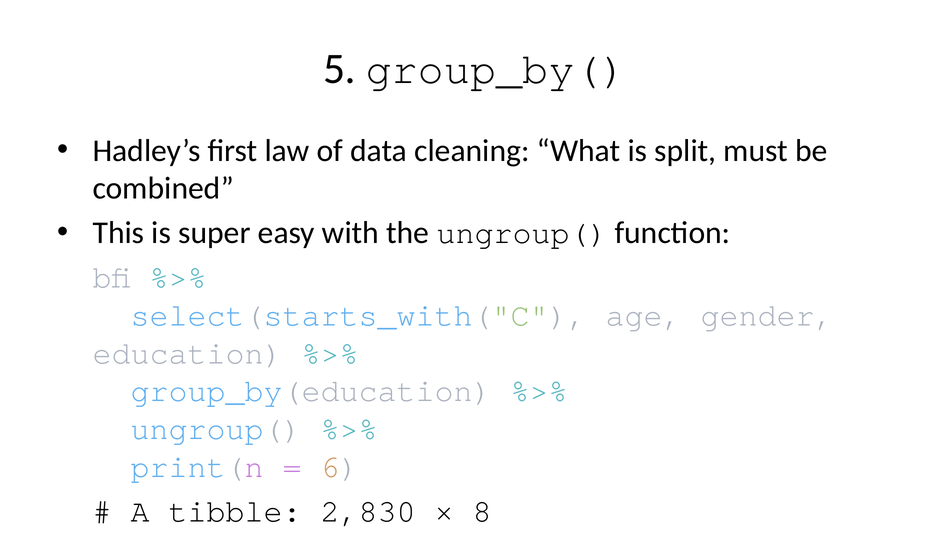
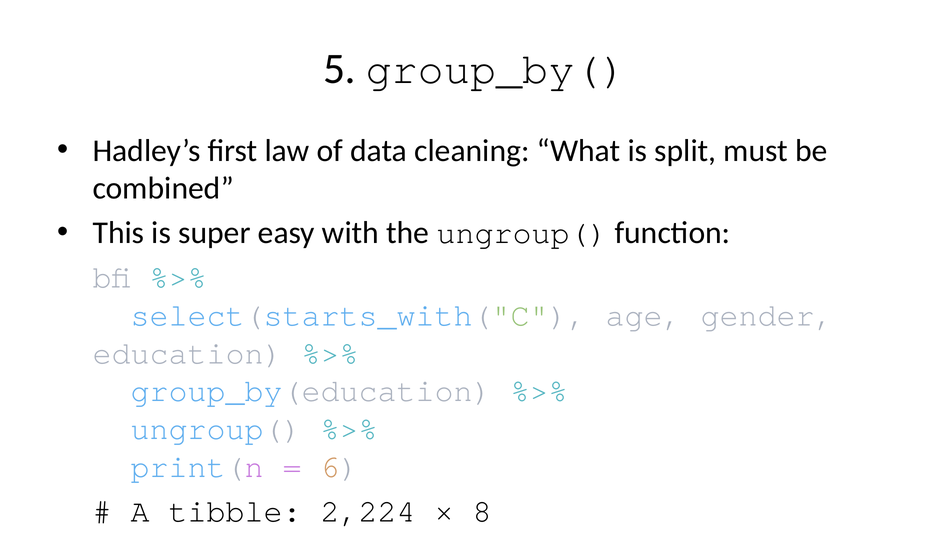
2,830: 2,830 -> 2,224 (368, 512)
